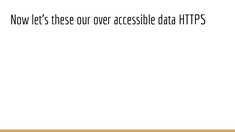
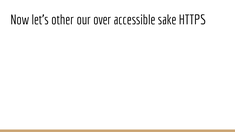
these: these -> other (63, 20)
data: data -> sake (167, 20)
